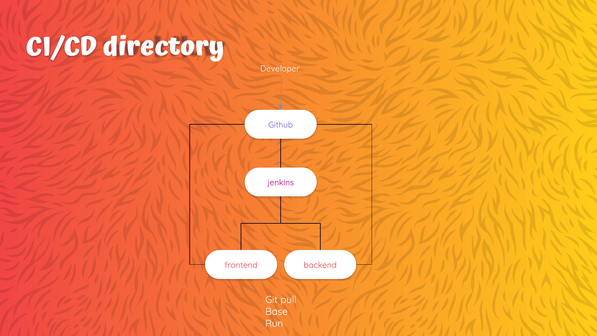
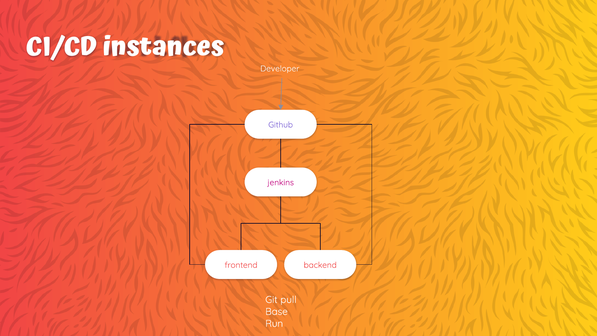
directory: directory -> instances (164, 46)
